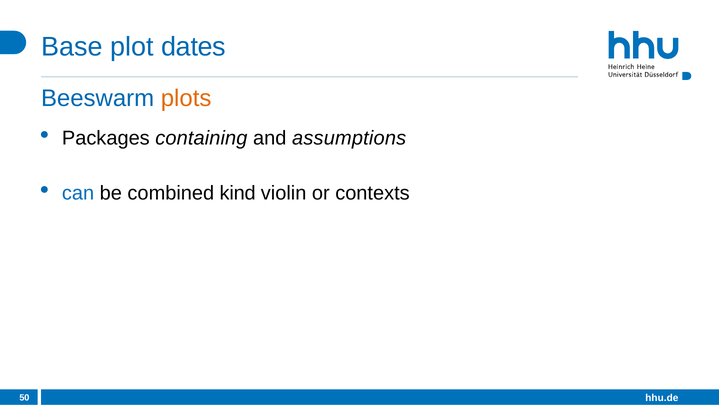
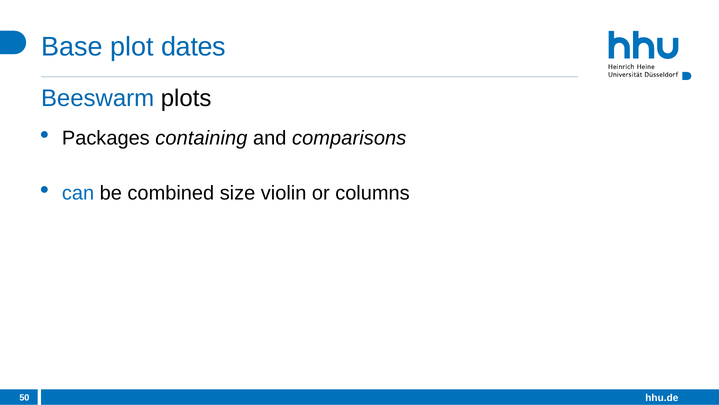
plots colour: orange -> black (186, 98)
assumptions: assumptions -> comparisons (349, 138)
kind: kind -> size (238, 193)
contexts: contexts -> columns (372, 193)
